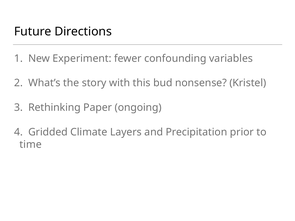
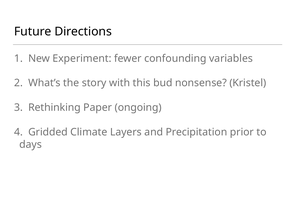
time: time -> days (31, 145)
